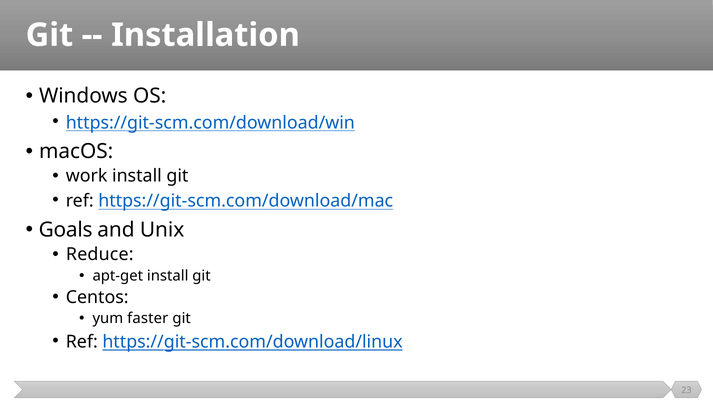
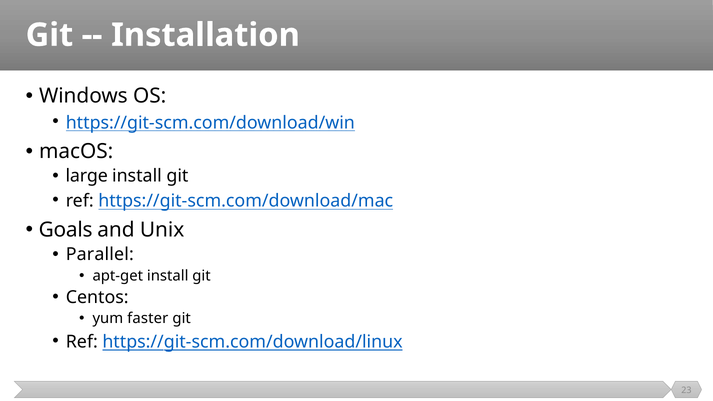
work: work -> large (87, 176)
Reduce: Reduce -> Parallel (100, 254)
